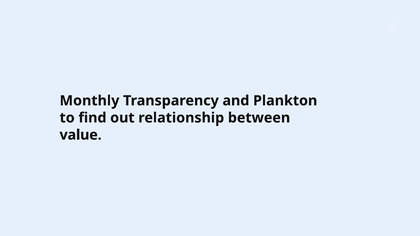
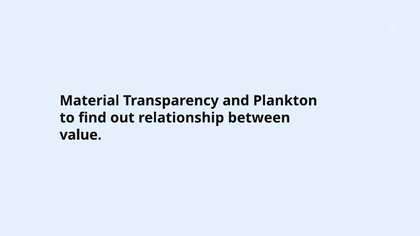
Monthly: Monthly -> Material (90, 101)
